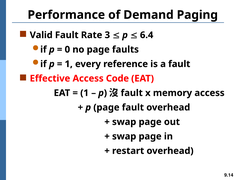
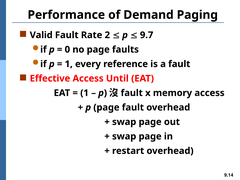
3: 3 -> 2 (107, 35)
6.4: 6.4 -> 9.7 (147, 35)
Code: Code -> Until (117, 78)
